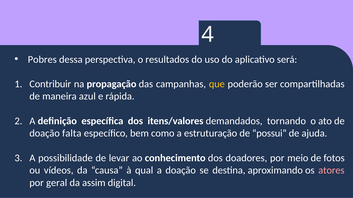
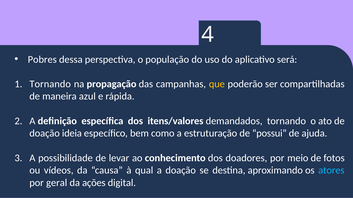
resultados: resultados -> população (167, 60)
Contribuir: Contribuir -> Tornando (50, 84)
falta: falta -> ideia (72, 134)
atores colour: pink -> light blue (331, 171)
assim: assim -> ações (94, 183)
